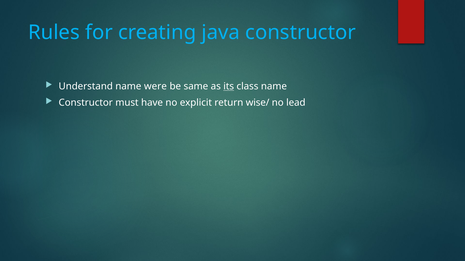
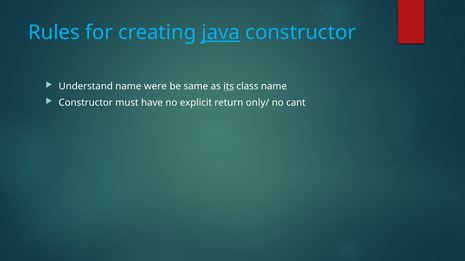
java underline: none -> present (221, 33)
wise/: wise/ -> only/ (257, 103)
lead: lead -> cant (296, 103)
